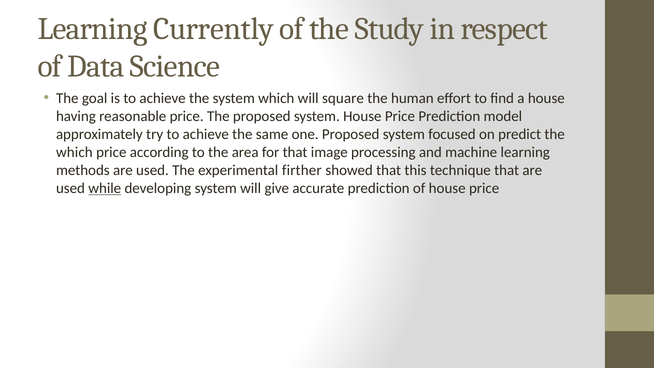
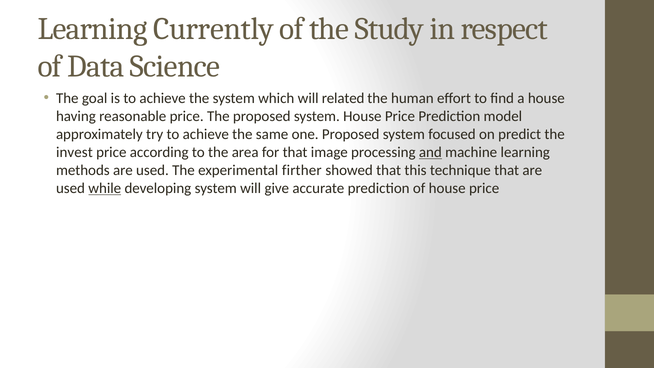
square: square -> related (343, 98)
which: which -> invest (74, 152)
and underline: none -> present (430, 152)
